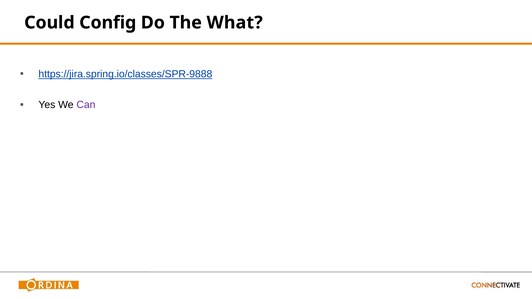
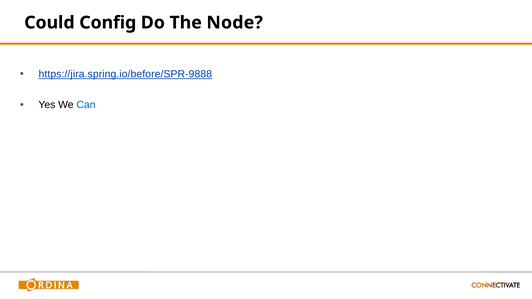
What: What -> Node (235, 23)
https://jira.spring.io/classes/SPR-9888: https://jira.spring.io/classes/SPR-9888 -> https://jira.spring.io/before/SPR-9888 (125, 74)
Can colour: purple -> blue (86, 105)
